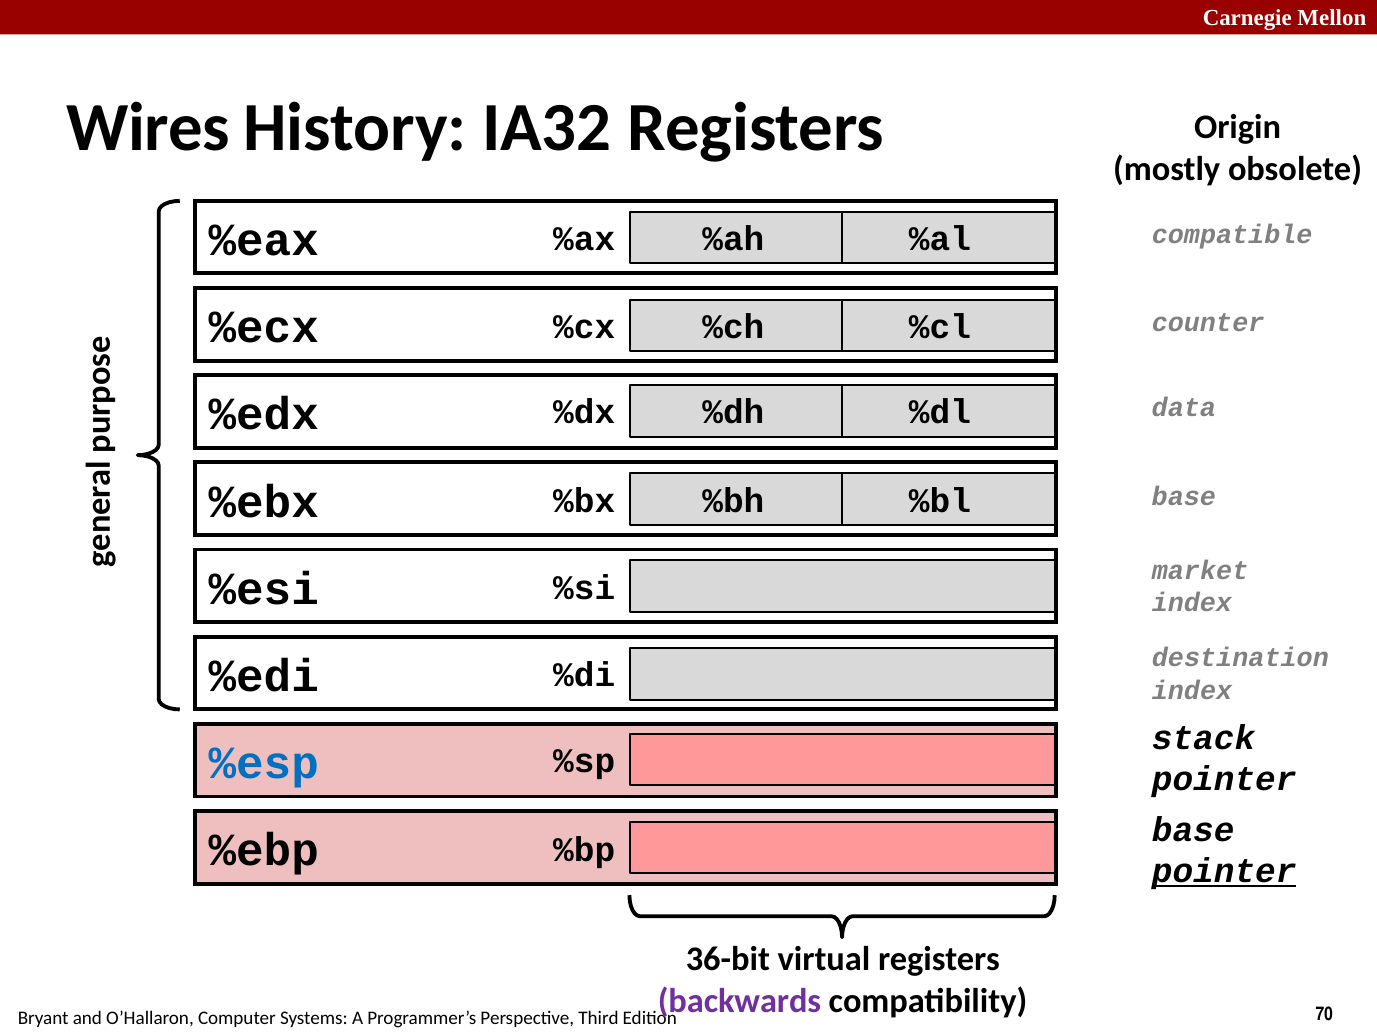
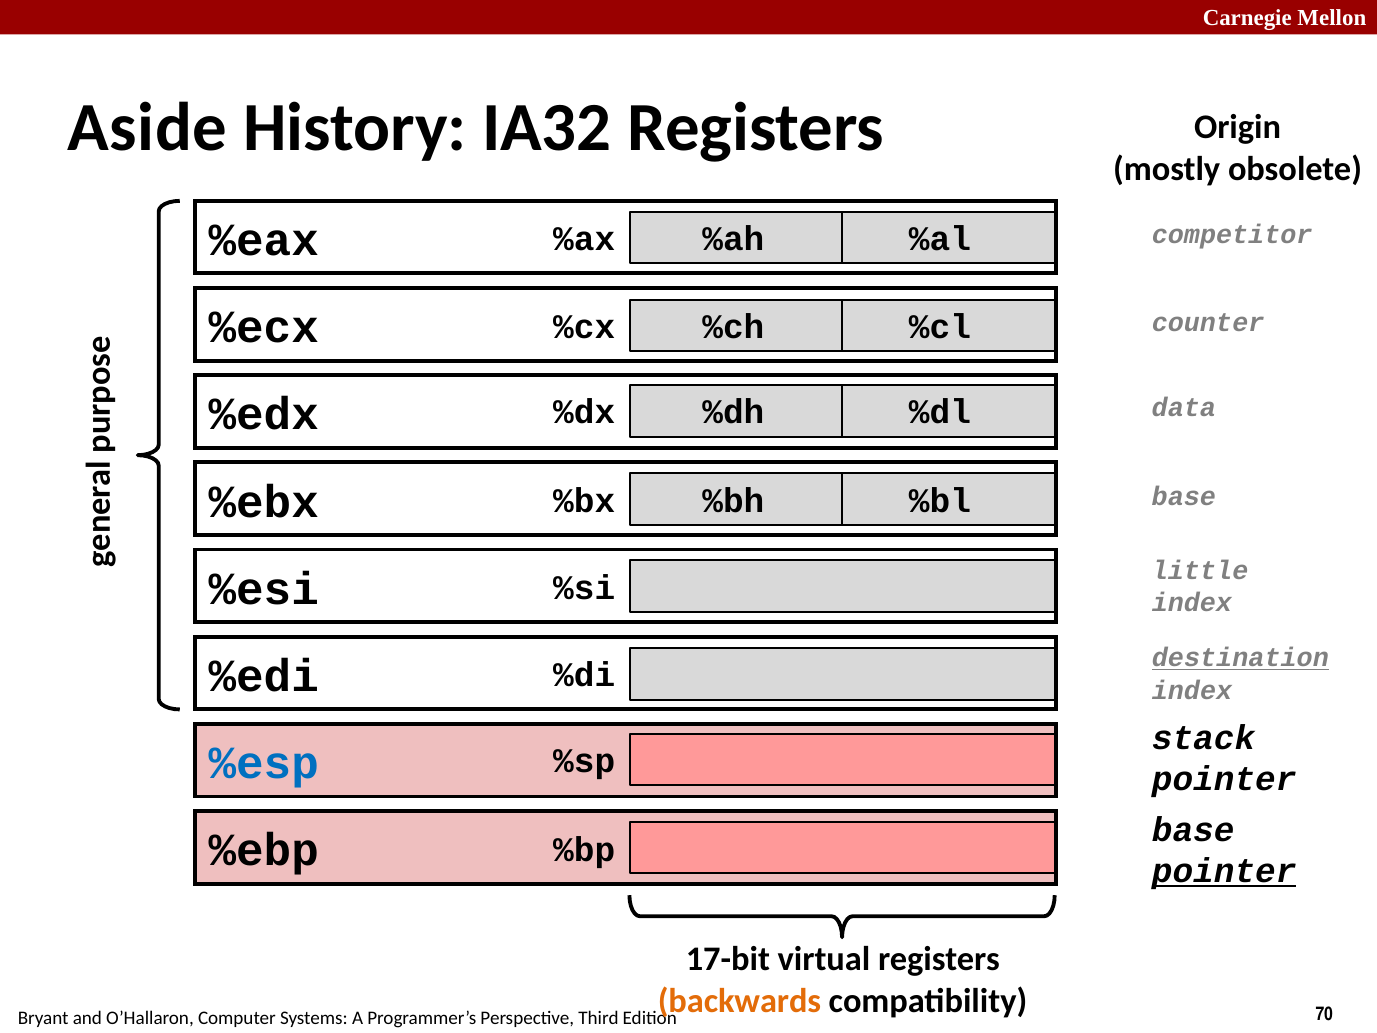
Wires: Wires -> Aside (147, 128)
compatible: compatible -> competitor (1232, 234)
market: market -> little (1200, 571)
destination underline: none -> present (1240, 658)
36-bit: 36-bit -> 17-bit (728, 959)
backwards colour: purple -> orange (740, 1001)
